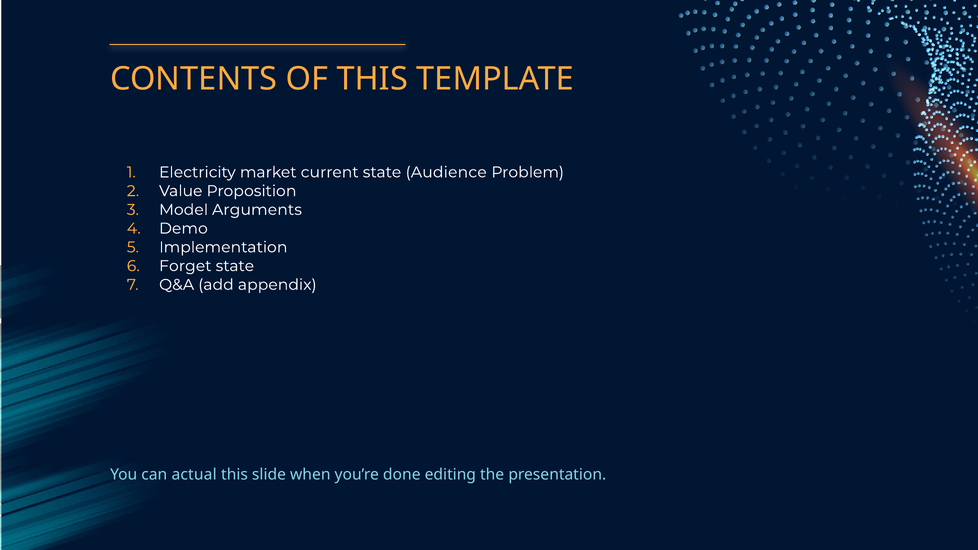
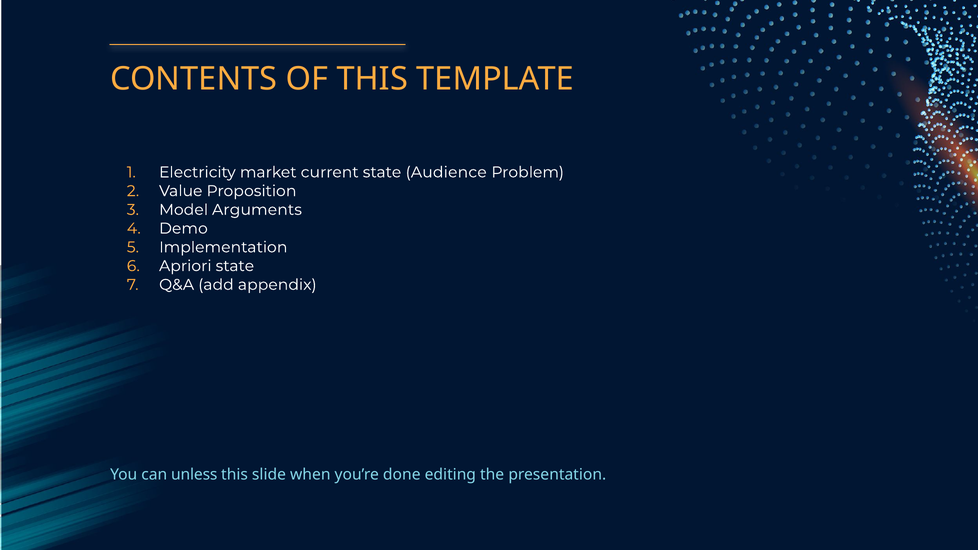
Forget: Forget -> Apriori (185, 266)
actual: actual -> unless (194, 475)
